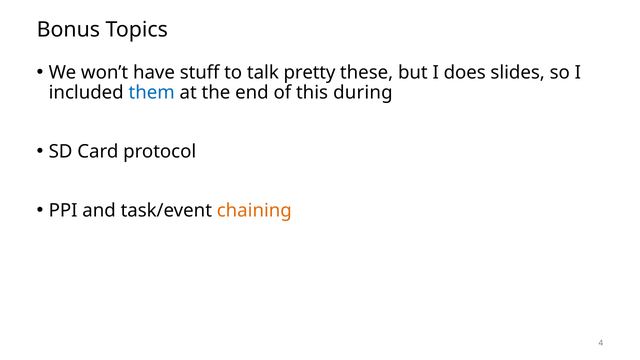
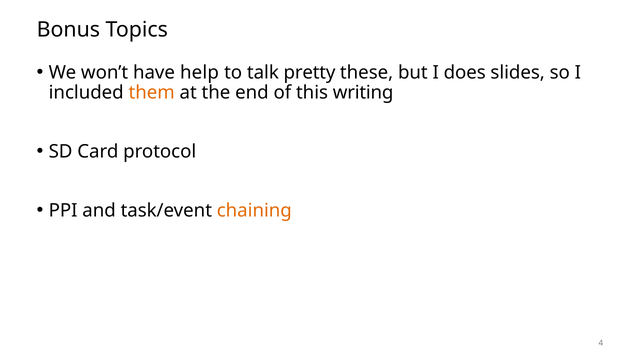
stuff: stuff -> help (199, 72)
them colour: blue -> orange (152, 93)
during: during -> writing (363, 93)
